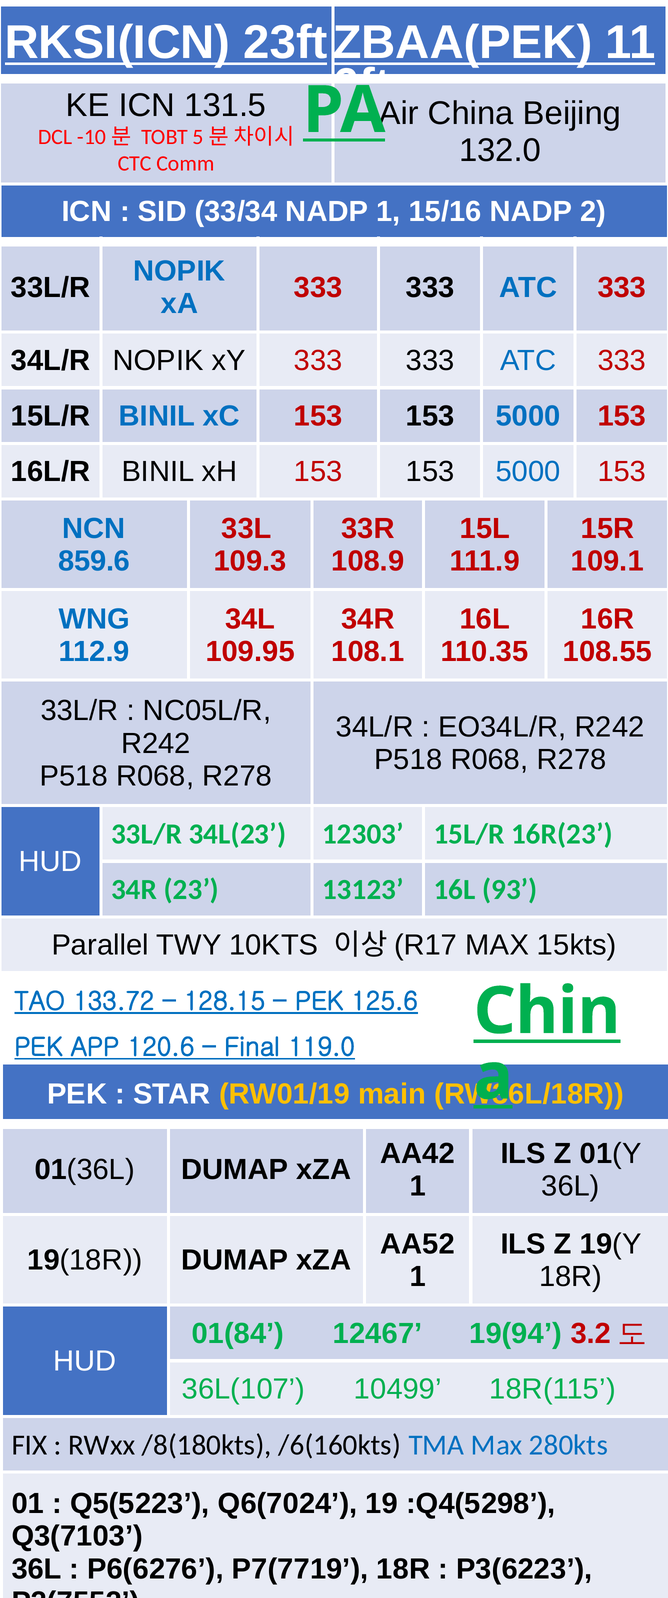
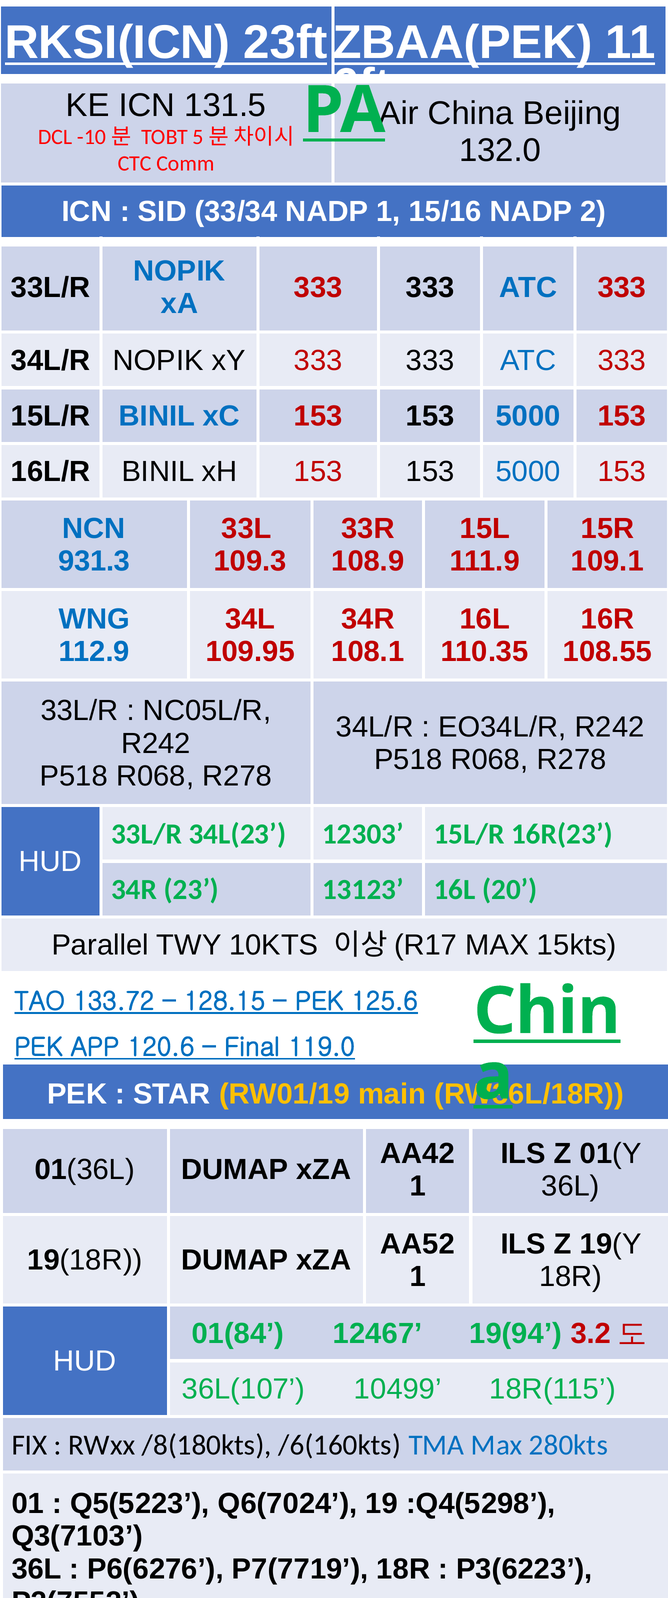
859.6: 859.6 -> 931.3 (94, 561)
93: 93 -> 20 (510, 890)
